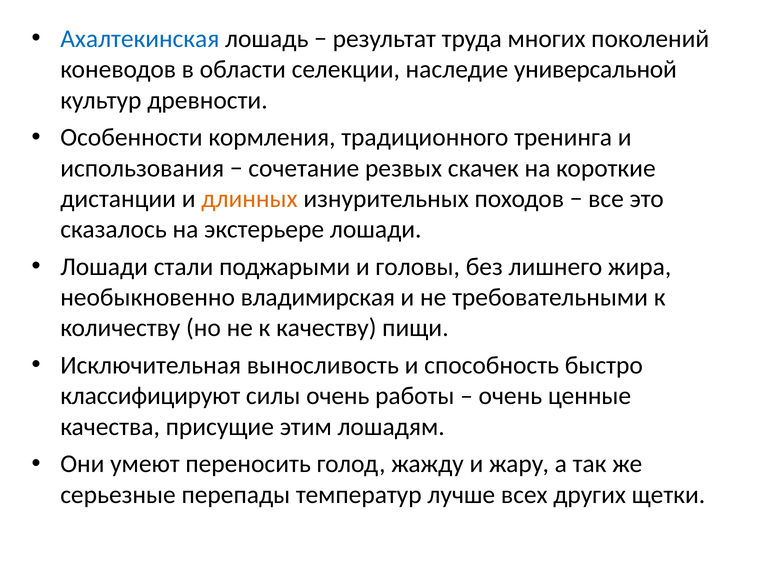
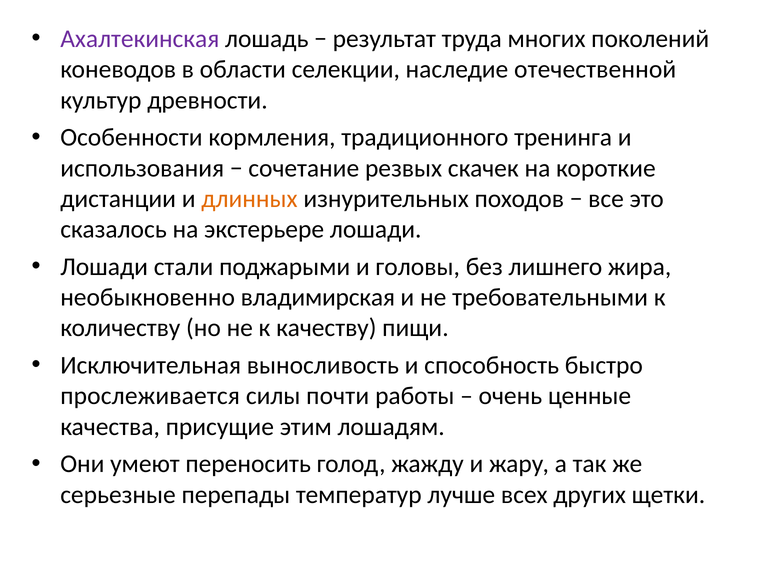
Ахалтекинская colour: blue -> purple (140, 39)
универсальной: универсальной -> отечественной (595, 69)
классифицируют: классифицируют -> прослеживается (150, 396)
силы очень: очень -> почти (338, 396)
